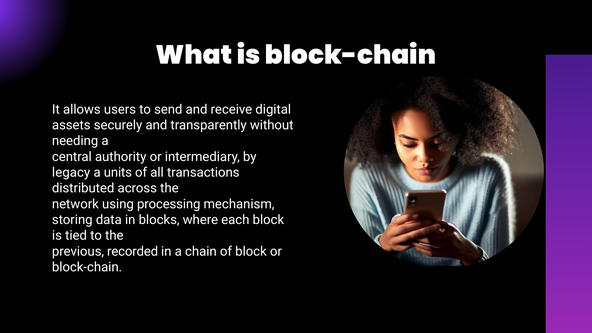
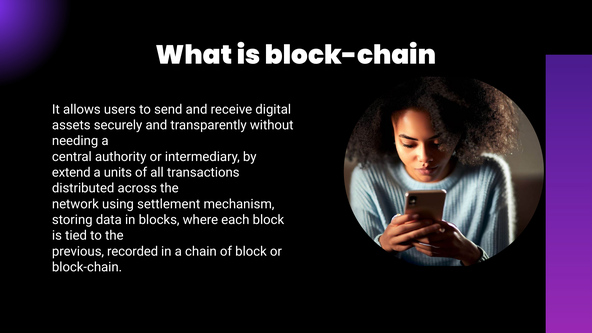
legacy: legacy -> extend (71, 173)
processing: processing -> settlement (169, 204)
